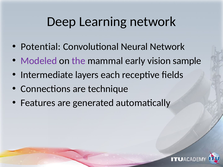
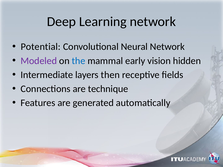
the colour: purple -> blue (79, 61)
sample: sample -> hidden (187, 61)
each: each -> then (110, 75)
